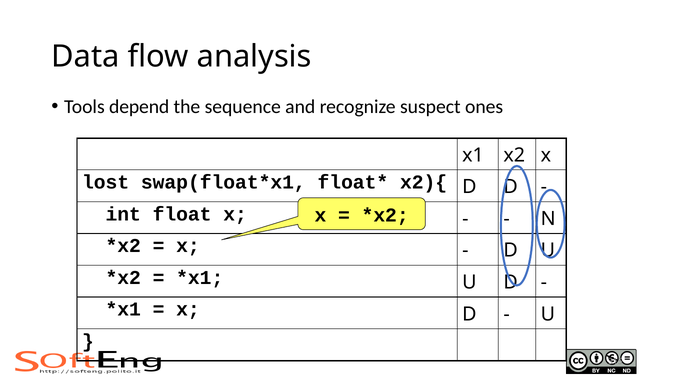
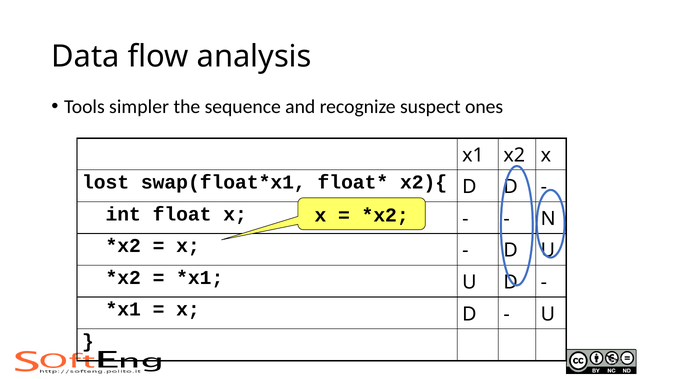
depend: depend -> simpler (139, 107)
